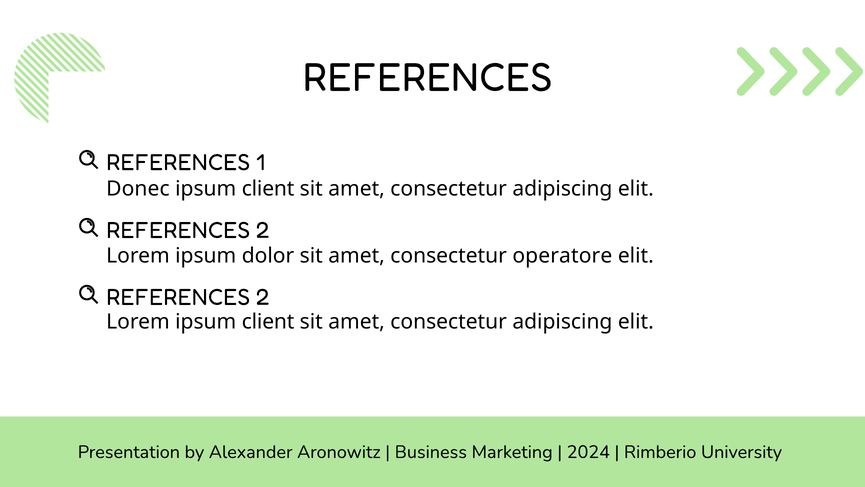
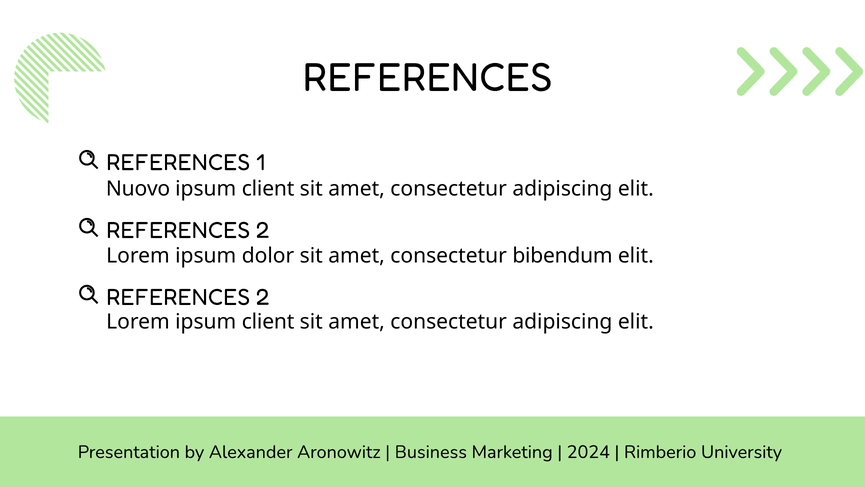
Donec: Donec -> Nuovo (138, 188)
operatore: operatore -> bibendum (563, 255)
